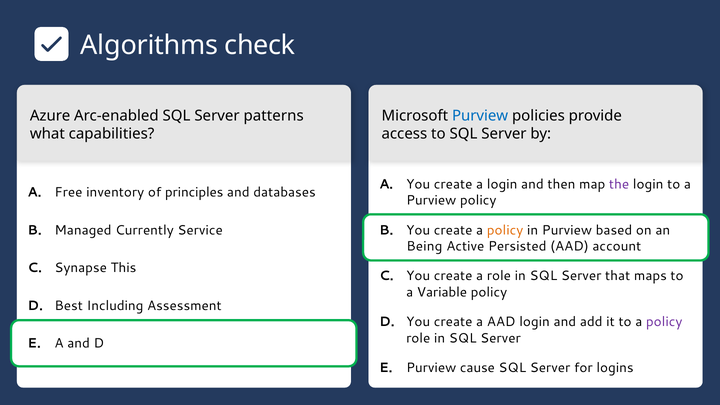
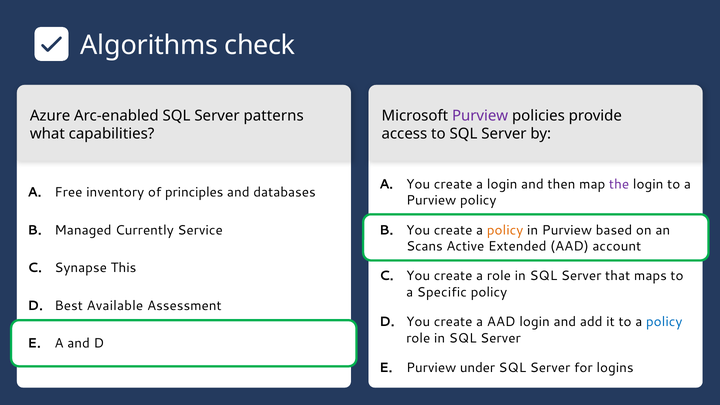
Purview colour: blue -> purple (480, 116)
Being: Being -> Scans (424, 246)
Persisted: Persisted -> Extended (517, 246)
Variable: Variable -> Specific (442, 292)
Including: Including -> Available (115, 306)
policy colour: purple -> blue (664, 322)
cause: cause -> under (477, 368)
